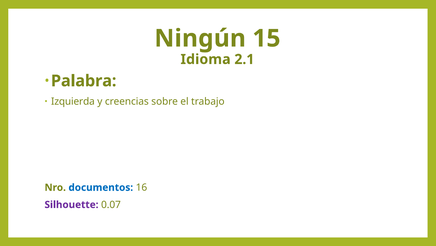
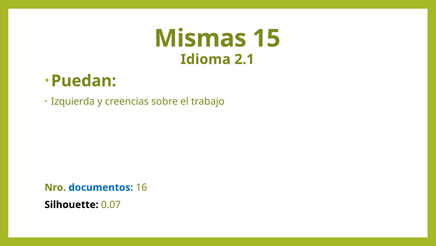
Ningún: Ningún -> Mismas (200, 38)
Palabra: Palabra -> Puedan (84, 81)
Silhouette colour: purple -> black (71, 204)
